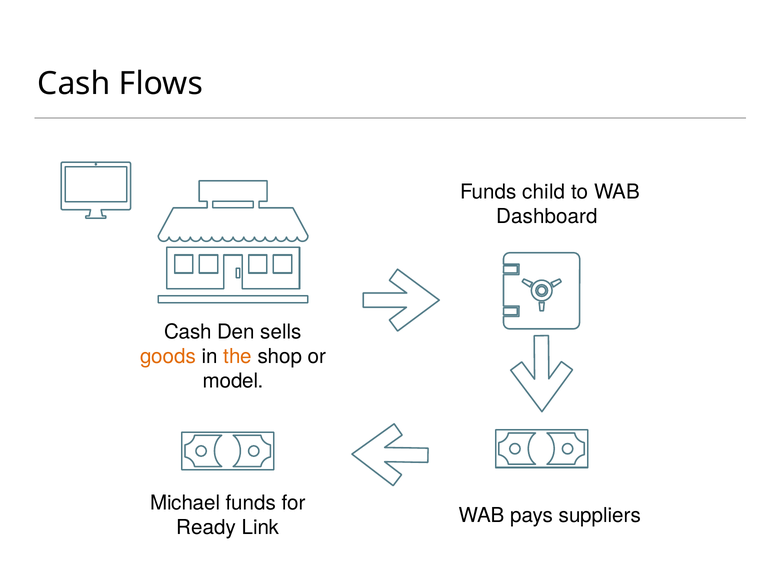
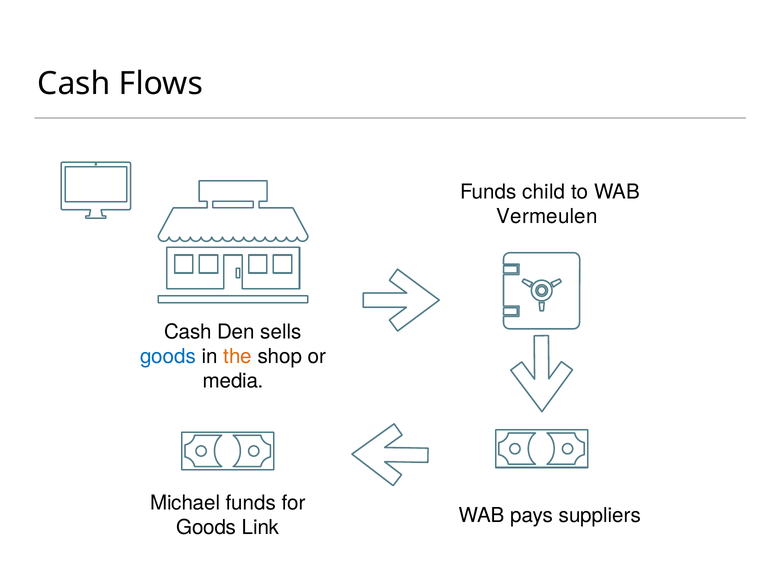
Dashboard: Dashboard -> Vermeulen (547, 216)
goods colour: orange -> blue (168, 356)
model: model -> media (233, 381)
Ready: Ready -> Goods (206, 528)
